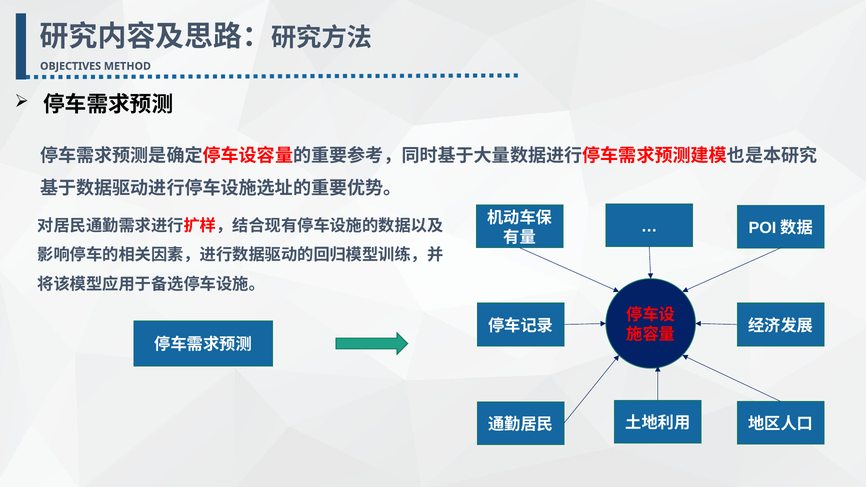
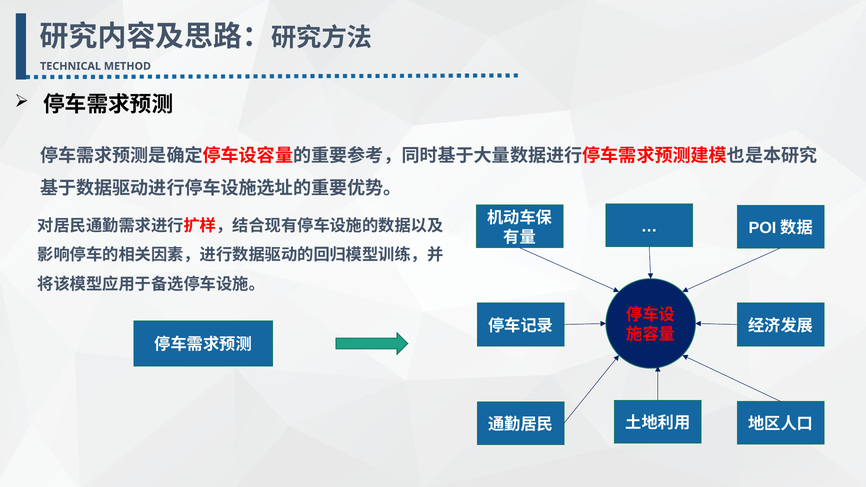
OBJECTIVES: OBJECTIVES -> TECHNICAL (70, 66)
